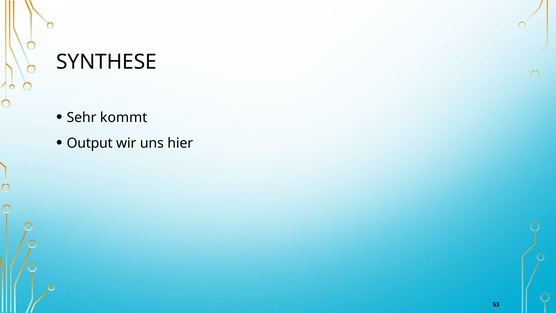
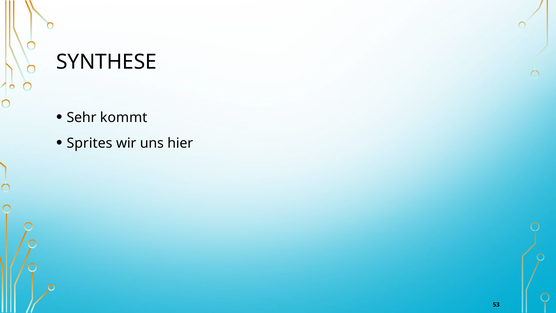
Output: Output -> Sprites (90, 143)
